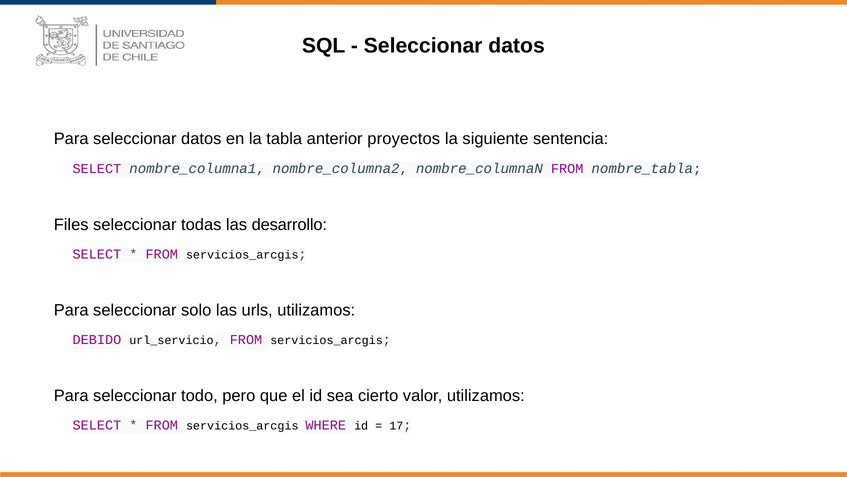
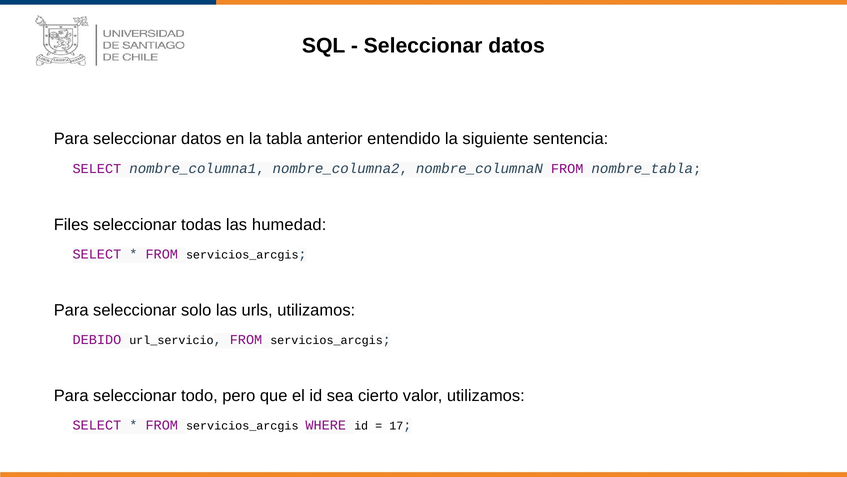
proyectos: proyectos -> entendido (404, 138)
desarrollo: desarrollo -> humedad (289, 225)
